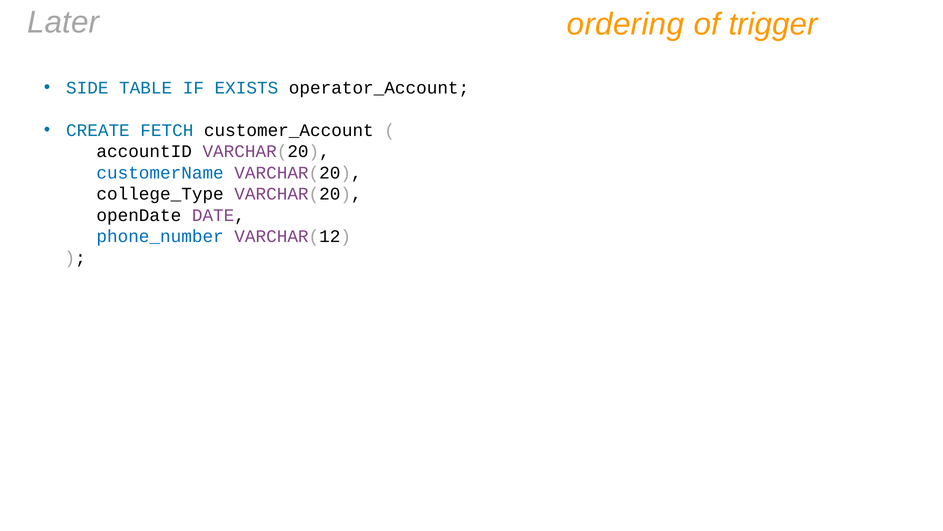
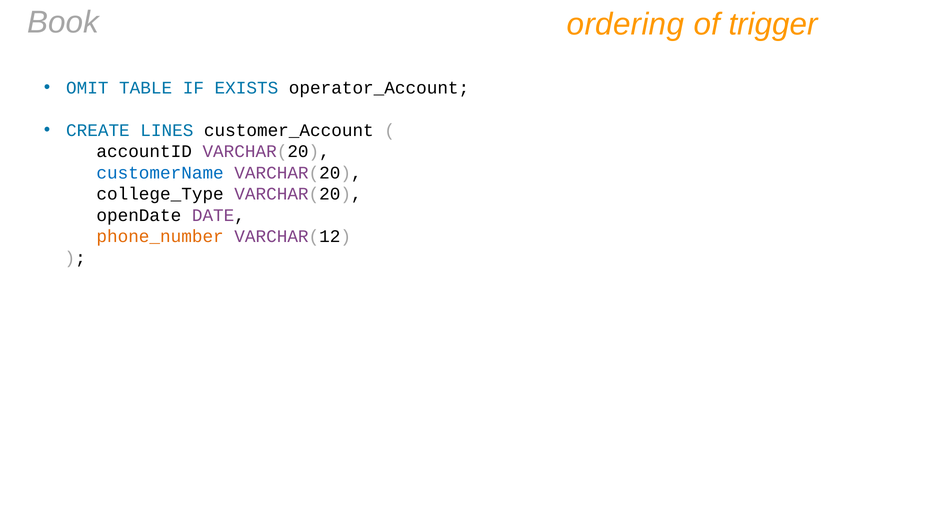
Later: Later -> Book (63, 22)
SIDE: SIDE -> OMIT (87, 88)
FETCH: FETCH -> LINES (167, 130)
phone_number colour: blue -> orange (160, 236)
